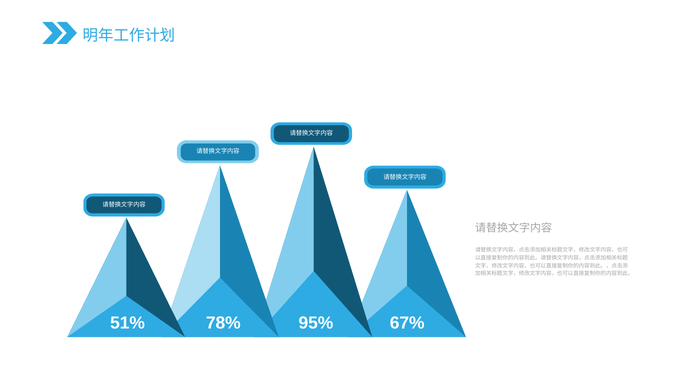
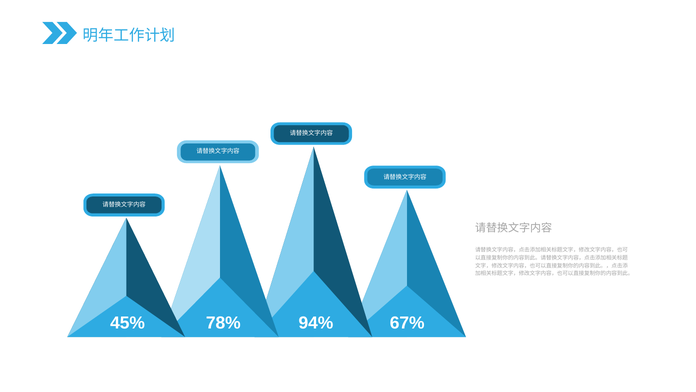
51%: 51% -> 45% (128, 323)
95%: 95% -> 94% (316, 323)
